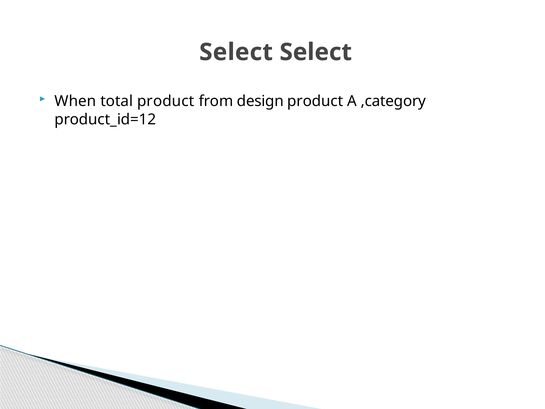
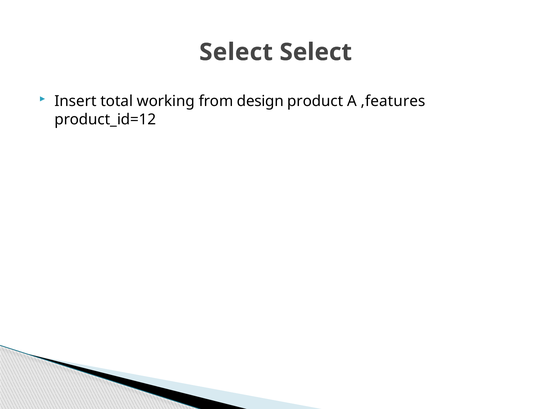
When: When -> Insert (75, 101)
total product: product -> working (166, 101)
,category: ,category -> ,features (393, 101)
